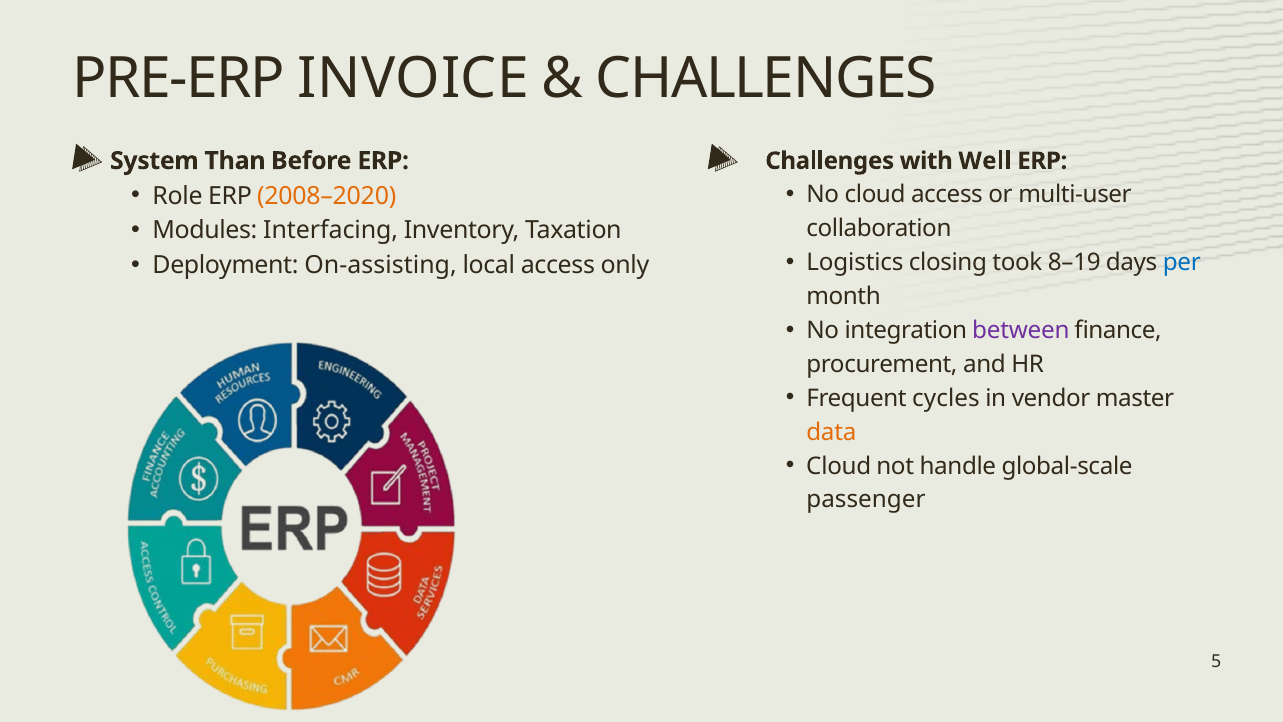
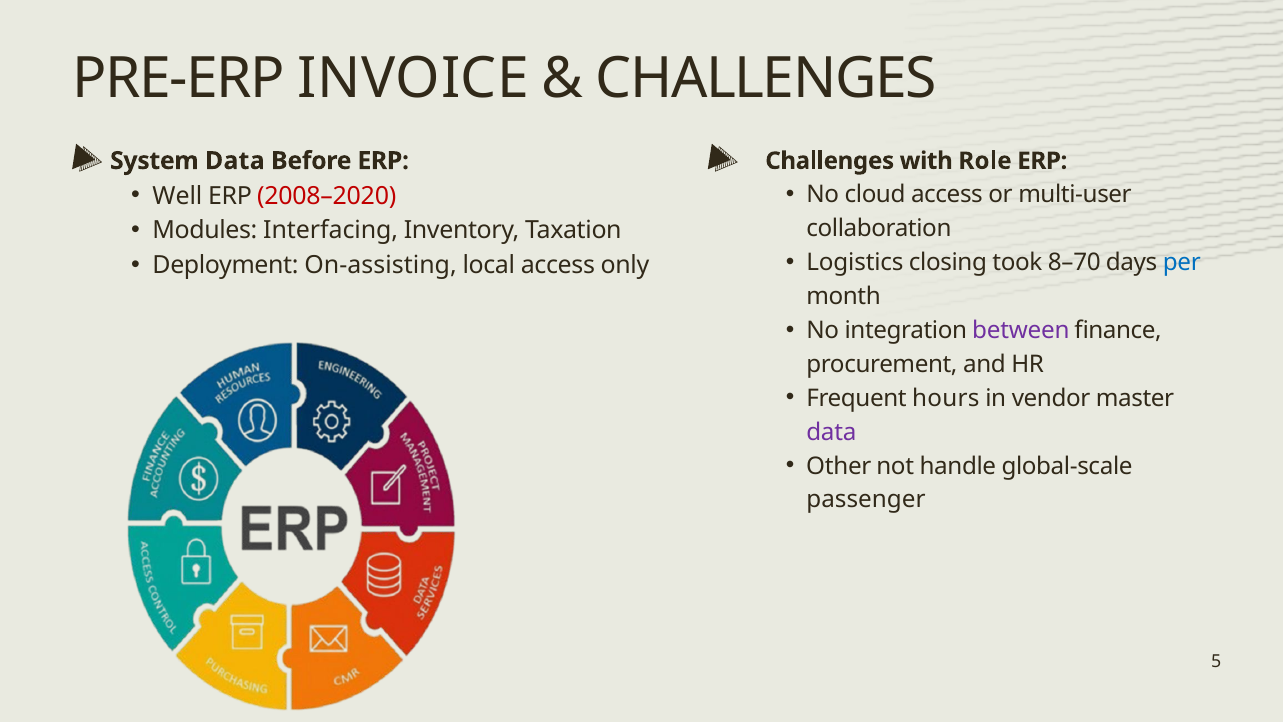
System Than: Than -> Data (235, 161)
Well: Well -> Role (985, 161)
Role: Role -> Well (177, 196)
2008–2020 colour: orange -> red (327, 196)
8–19: 8–19 -> 8–70 (1074, 262)
cycles: cycles -> hours (946, 398)
data colour: orange -> purple (831, 432)
Cloud: Cloud -> Other (839, 466)
